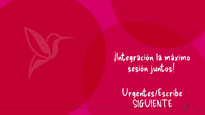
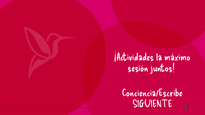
¡Integración: ¡Integración -> ¡Actividades (134, 57)
Urgentes/Escribe: Urgentes/Escribe -> Conciencia/Escribe (152, 93)
